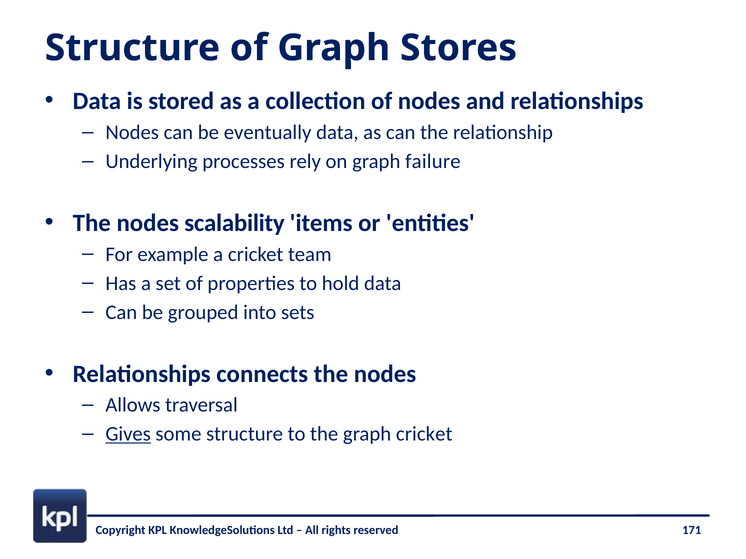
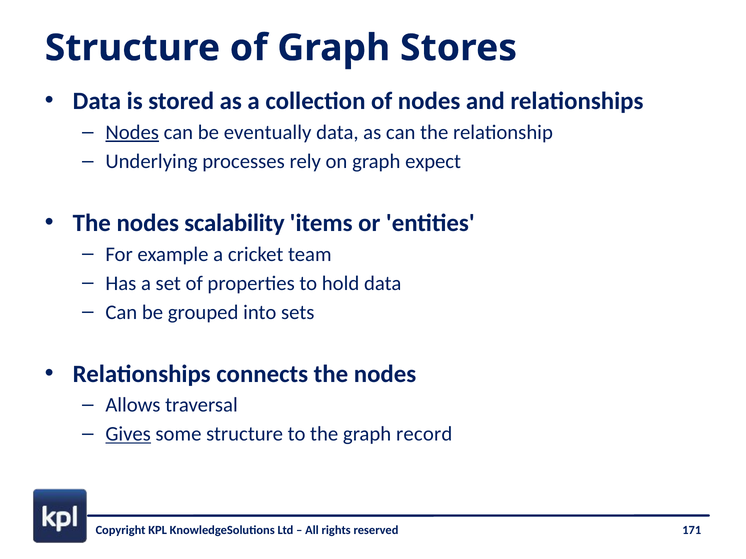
Nodes underline: none -> present (132, 132)
failure: failure -> expect (433, 162)
graph cricket: cricket -> record (424, 434)
